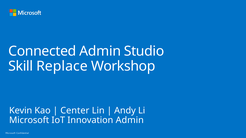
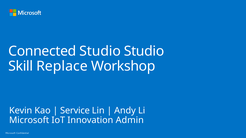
Connected Admin: Admin -> Studio (100, 51)
Center: Center -> Service (75, 111)
